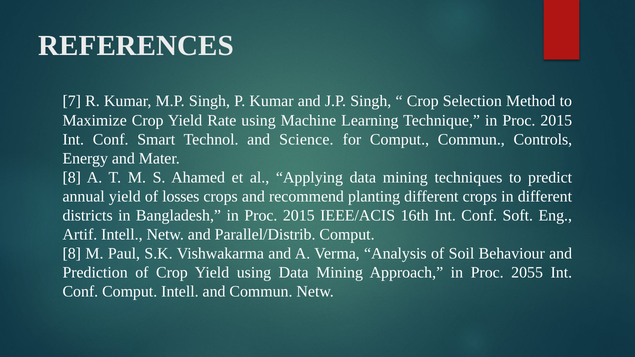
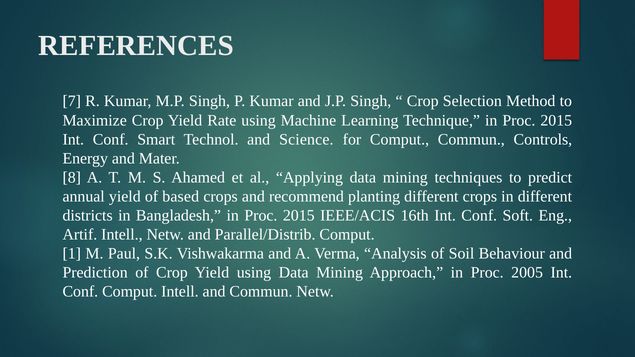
losses: losses -> based (181, 197)
8: 8 -> 1 (72, 254)
2055: 2055 -> 2005 (527, 273)
